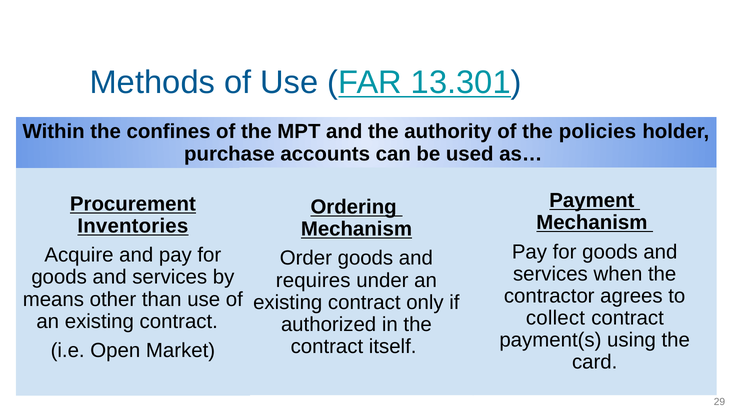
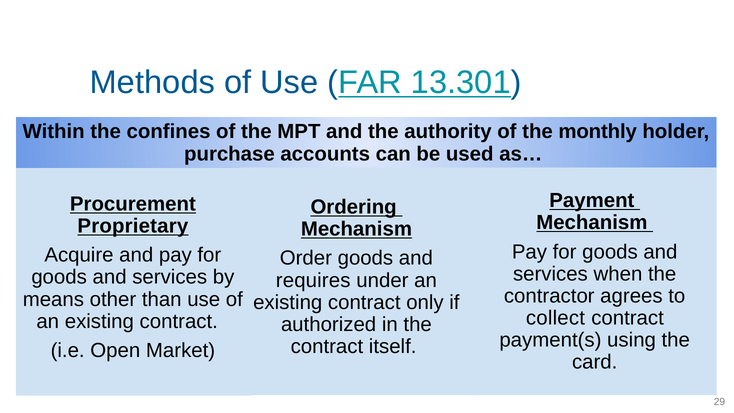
policies: policies -> monthly (598, 132)
Inventories: Inventories -> Proprietary (133, 226)
